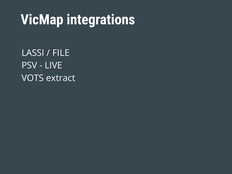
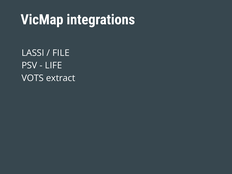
LIVE: LIVE -> LIFE (53, 65)
